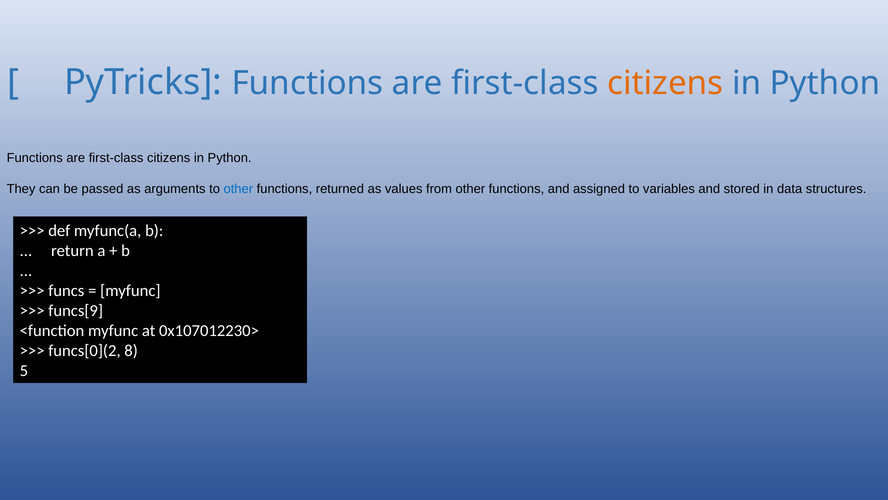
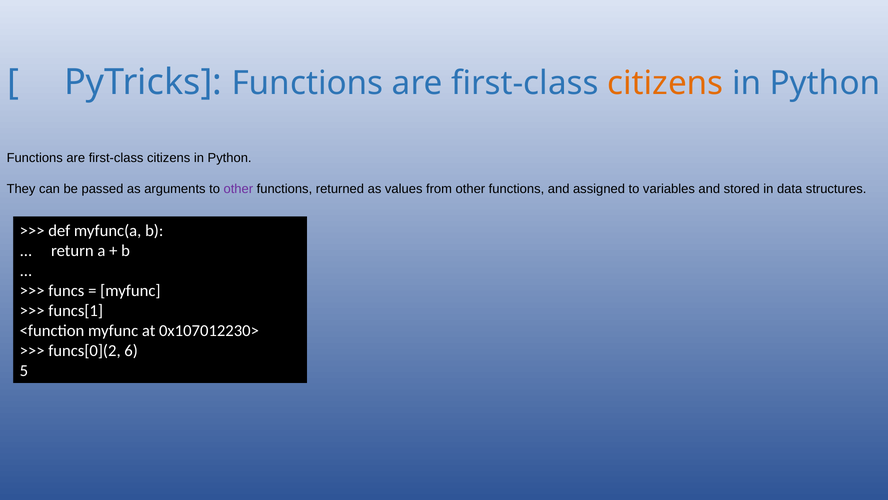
other colour: blue -> purple (238, 189)
funcs[9: funcs[9 -> funcs[1 (76, 311)
8: 8 -> 6 (131, 350)
